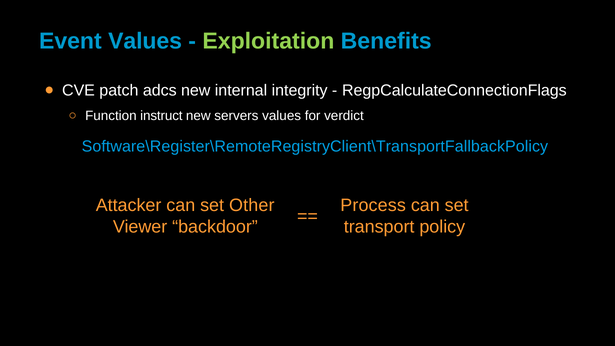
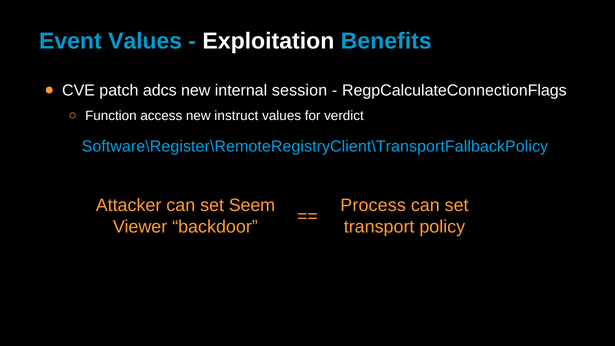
Exploitation colour: light green -> white (268, 41)
integrity: integrity -> session (300, 90)
instruct: instruct -> access (161, 116)
servers: servers -> instruct (236, 116)
Other: Other -> Seem (252, 205)
